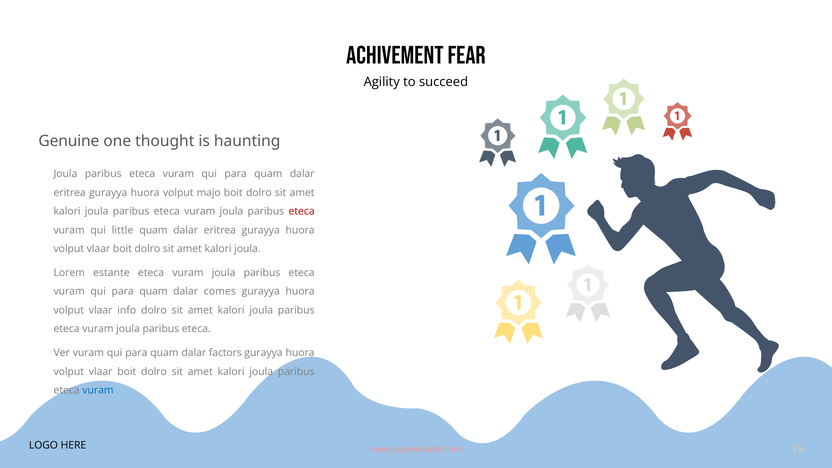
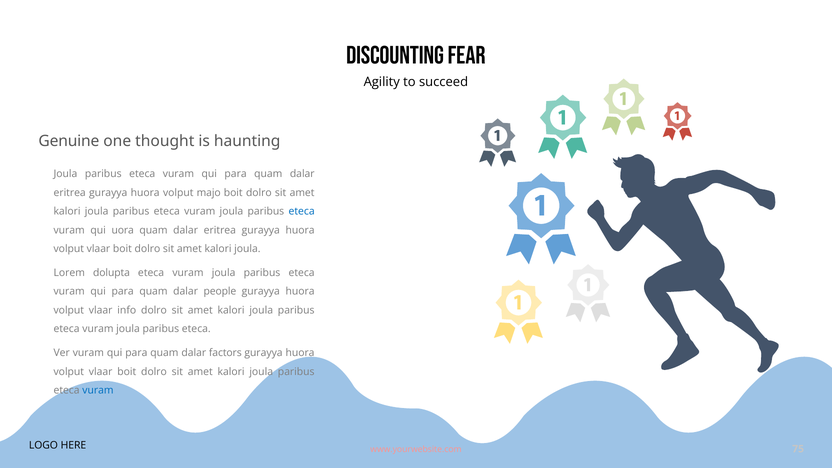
Achivement: Achivement -> Discounting (395, 55)
eteca colour: red -> blue (302, 211)
little: little -> uora (123, 230)
estante: estante -> dolupta (111, 273)
comes: comes -> people (220, 292)
